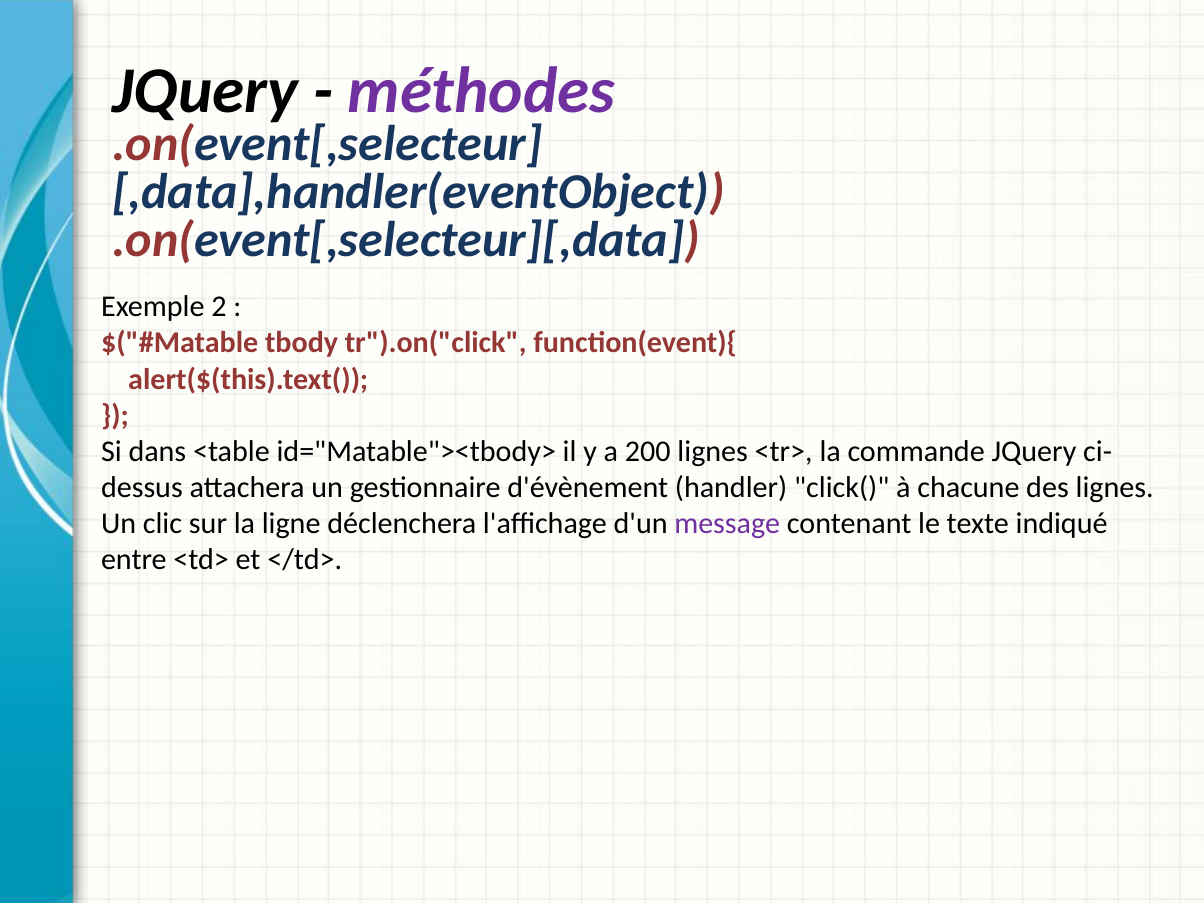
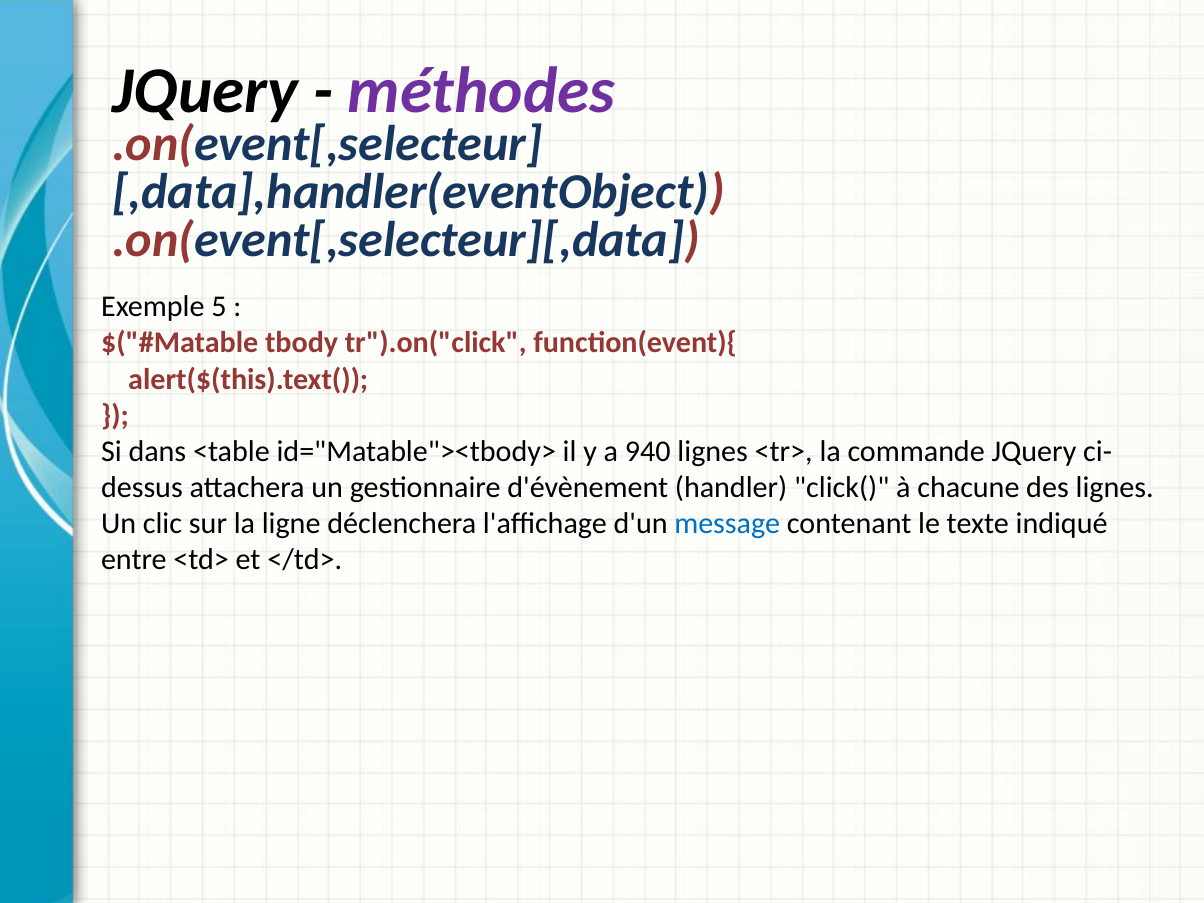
2: 2 -> 5 (219, 307)
200: 200 -> 940 (648, 451)
message colour: purple -> blue (727, 524)
